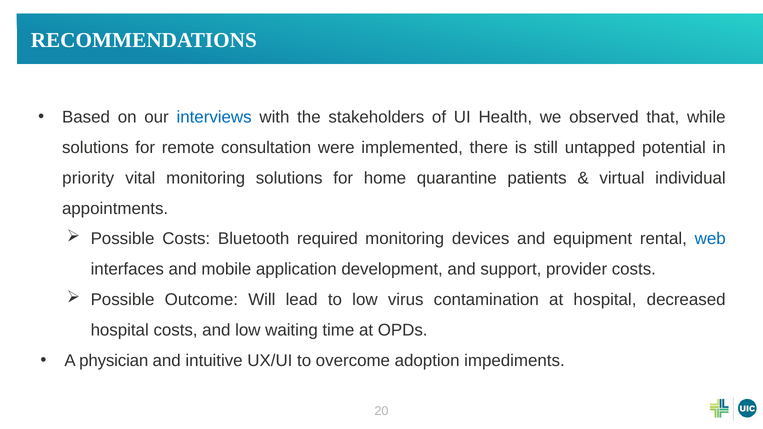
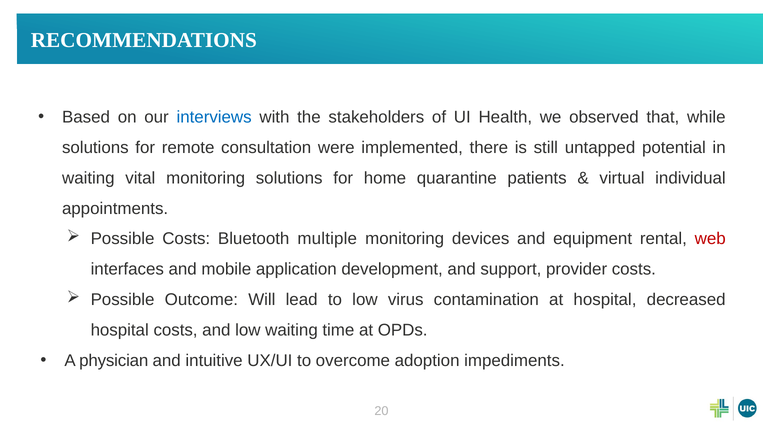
priority: priority -> waiting (88, 178)
required: required -> multiple (327, 239)
web colour: blue -> red (710, 239)
